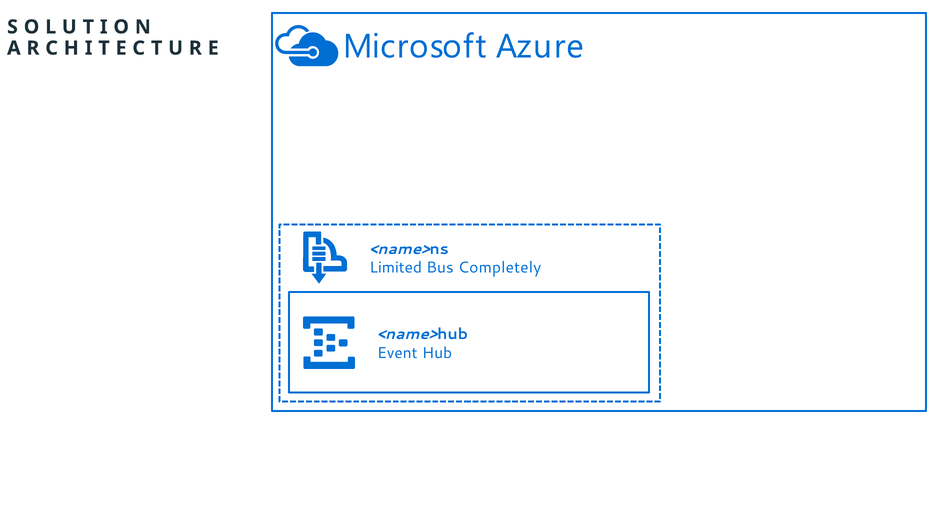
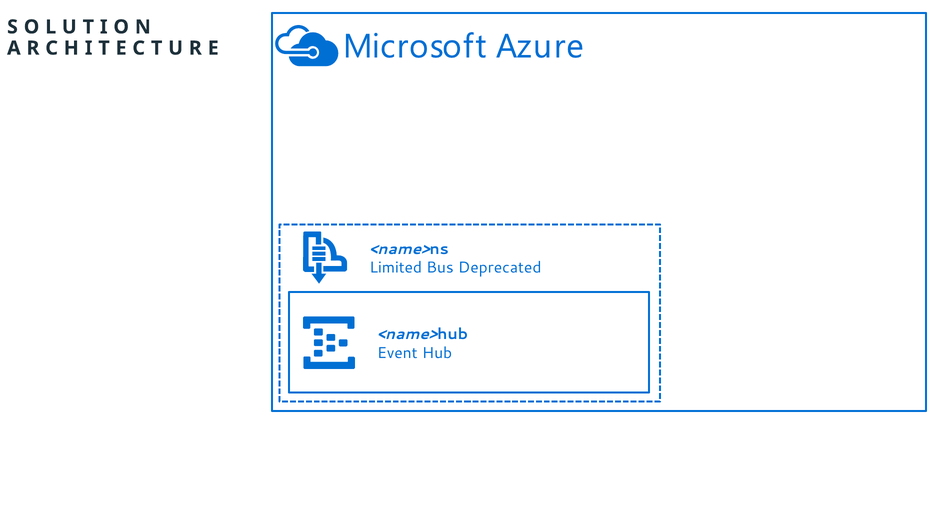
Completely: Completely -> Deprecated (500, 268)
